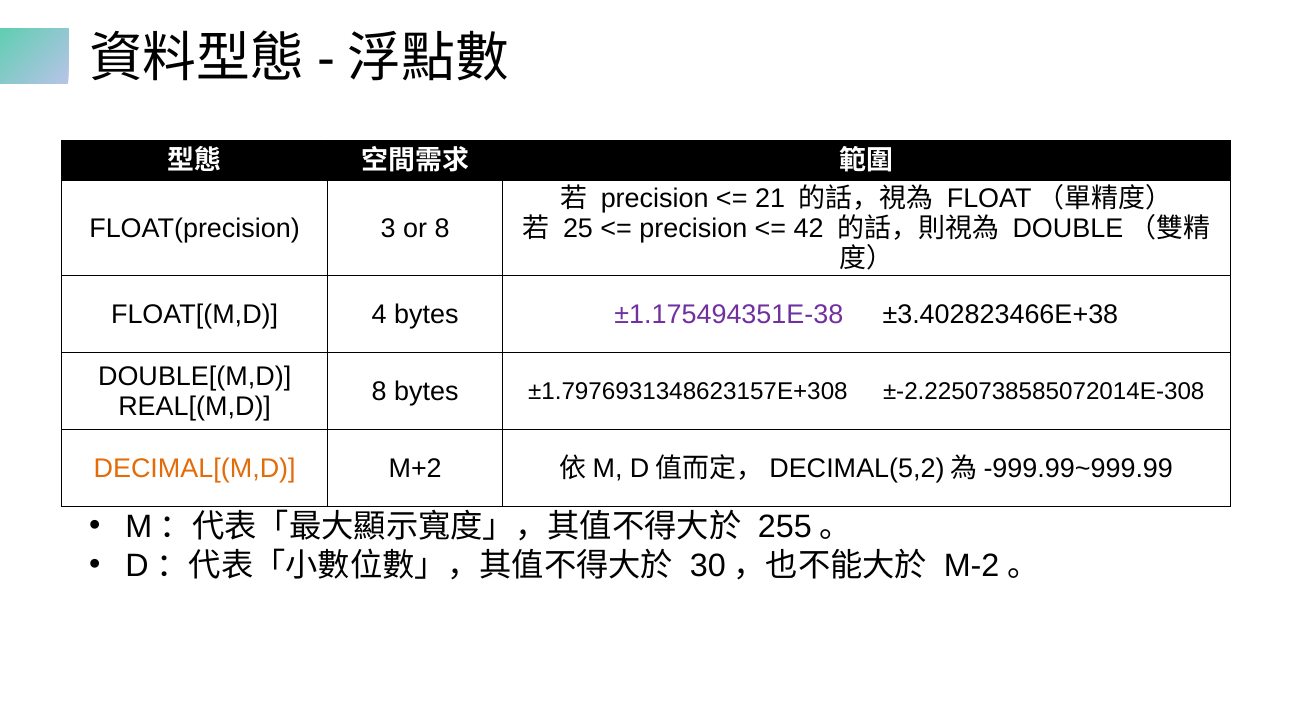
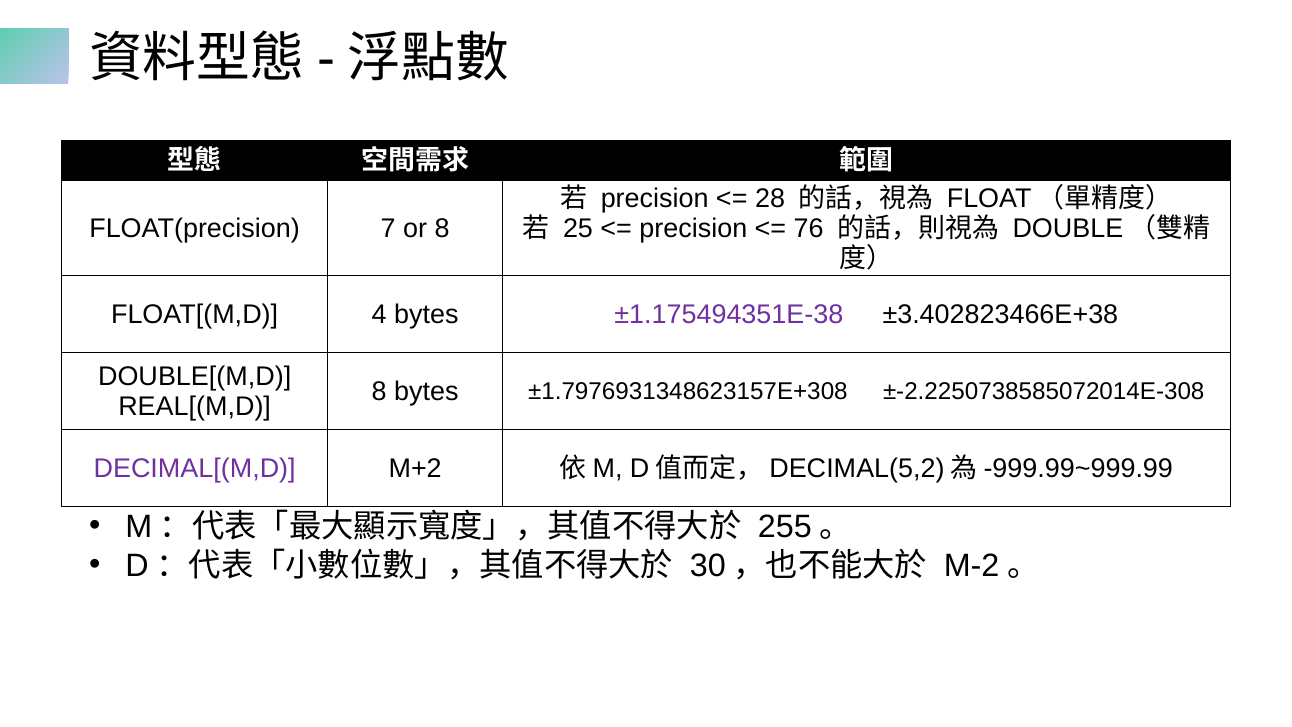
21: 21 -> 28 (770, 198)
3: 3 -> 7 (388, 228)
42: 42 -> 76 (809, 228)
DECIMAL[(M,D colour: orange -> purple (195, 468)
